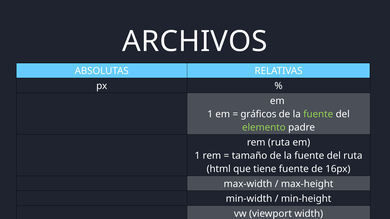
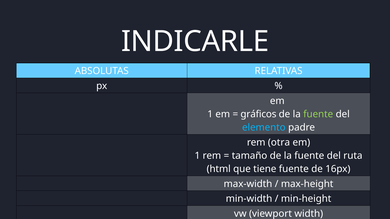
ARCHIVOS: ARCHIVOS -> INDICARLE (195, 41)
elemento colour: light green -> light blue (264, 128)
rem ruta: ruta -> otra (279, 143)
